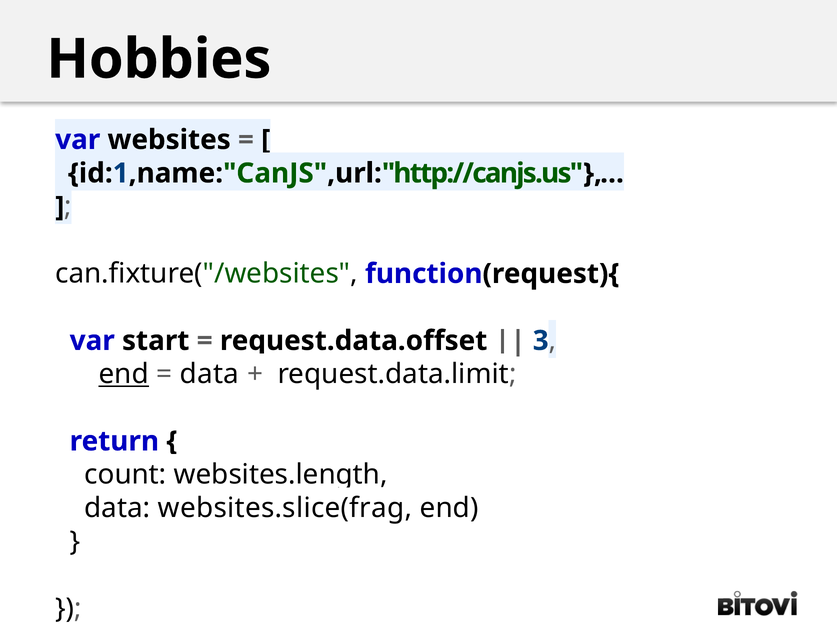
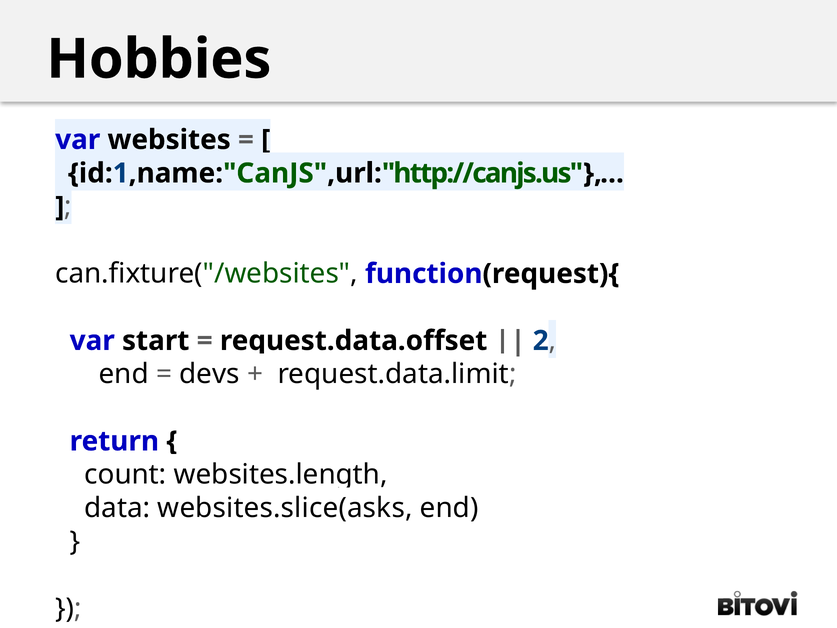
3: 3 -> 2 (541, 341)
end underline: present -> none (124, 374)
data: data -> devs (209, 374)
websites.slice(frag: websites.slice(frag -> websites.slice(asks (285, 508)
